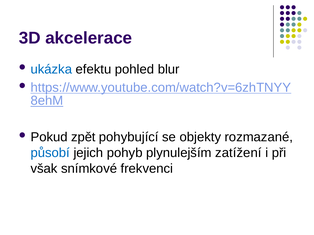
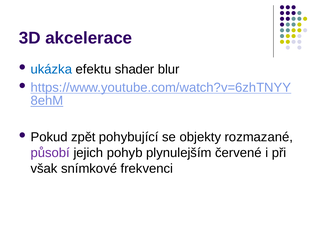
pohled: pohled -> shader (135, 69)
působí colour: blue -> purple (50, 153)
zatížení: zatížení -> červené (238, 153)
